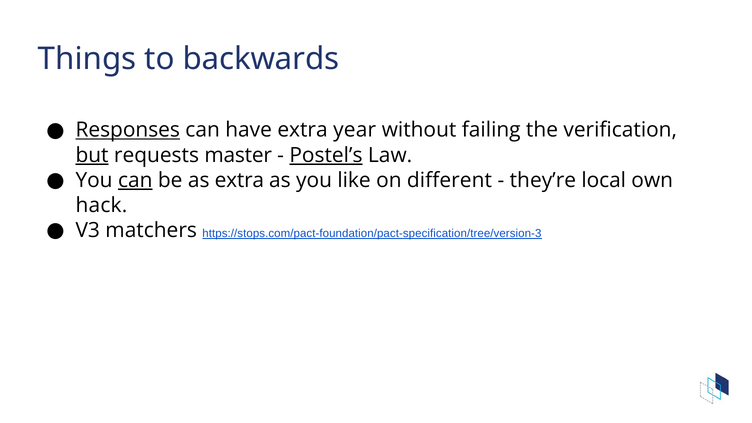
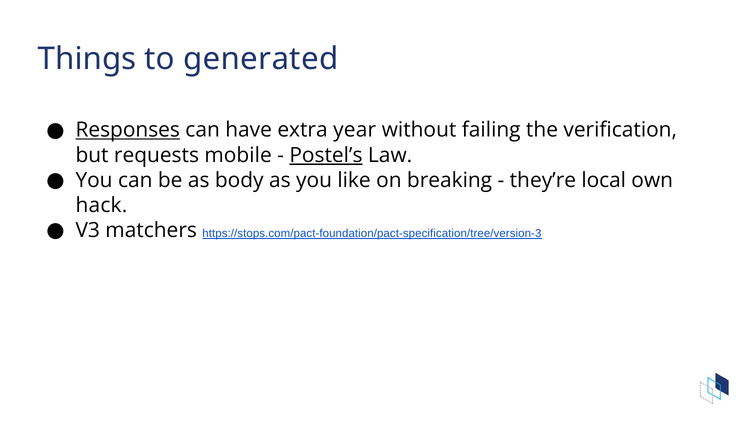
backwards: backwards -> generated (261, 59)
but underline: present -> none (92, 155)
master: master -> mobile (238, 155)
can underline: present -> none (135, 180)
as extra: extra -> body (239, 180)
different: different -> breaking (450, 180)
